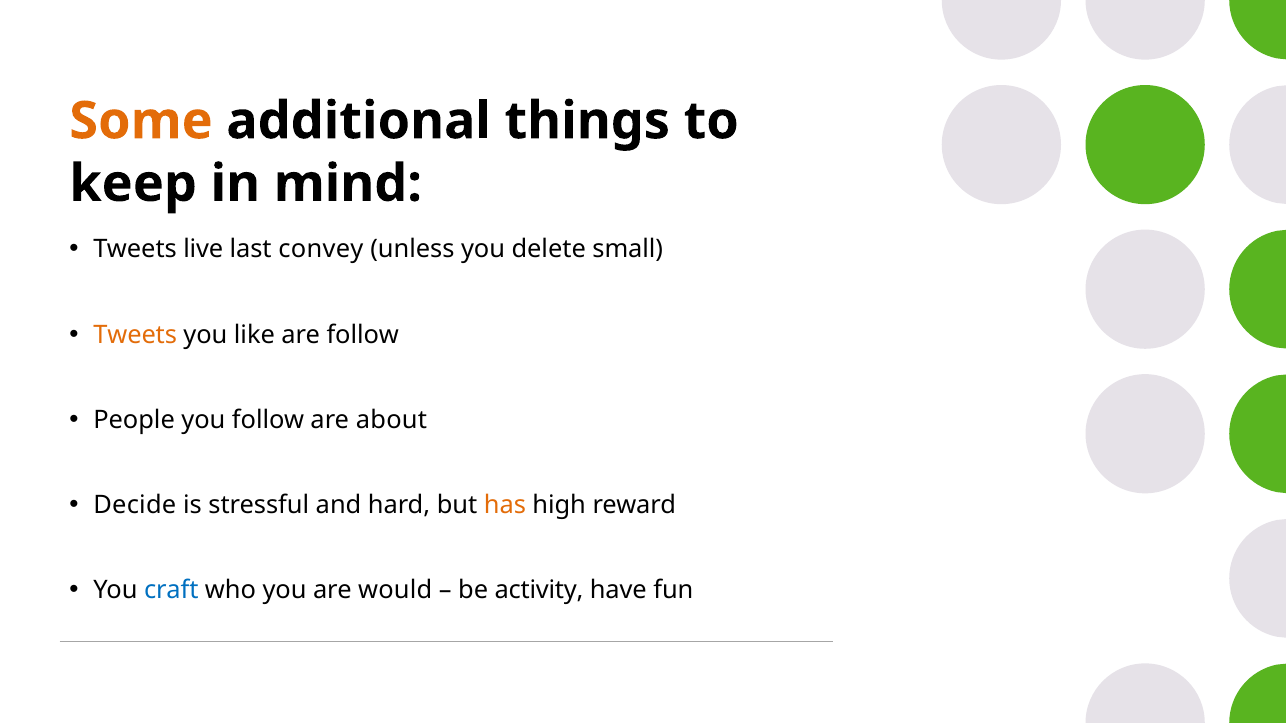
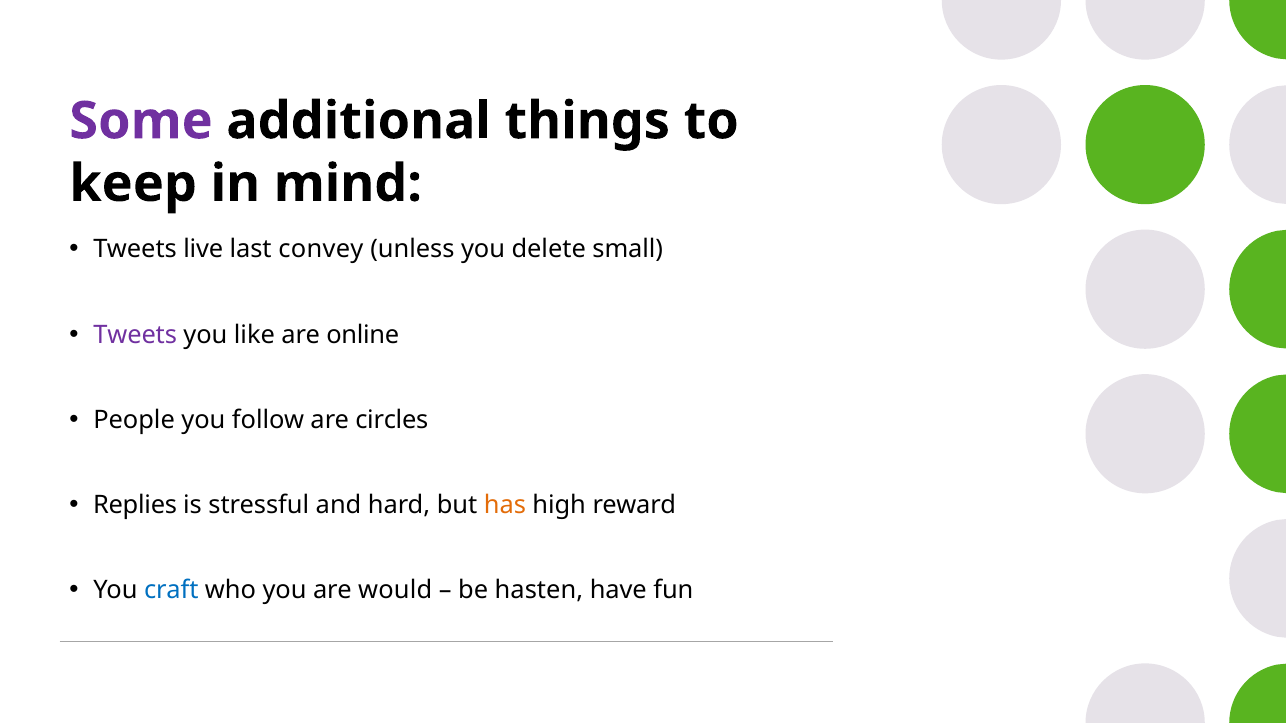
Some colour: orange -> purple (141, 121)
Tweets colour: orange -> purple (135, 335)
are follow: follow -> online (363, 335)
about: about -> circles (392, 420)
Decide: Decide -> Replies (135, 505)
activity: activity -> hasten (539, 591)
